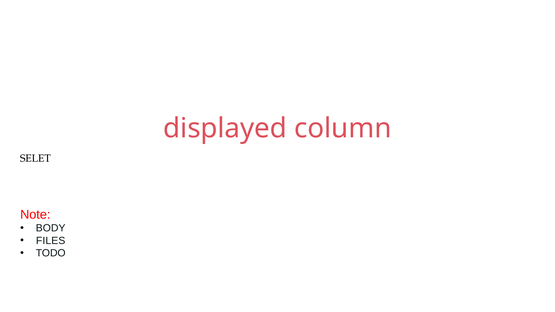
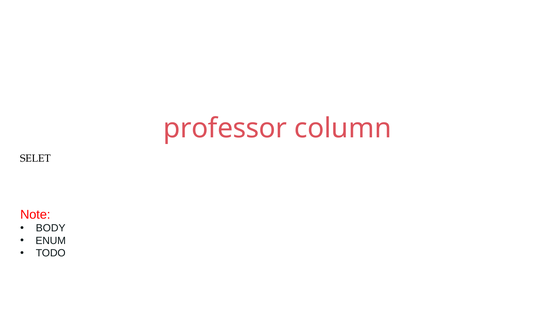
displayed: displayed -> professor (225, 129)
FILES: FILES -> ENUM (51, 241)
